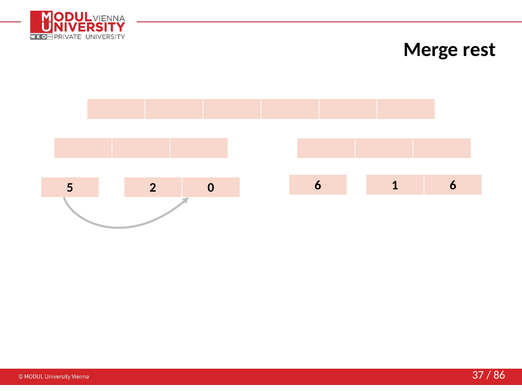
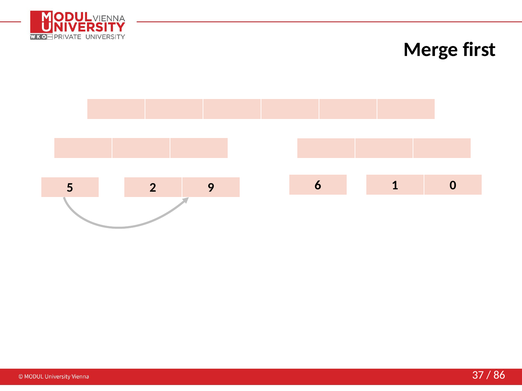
rest: rest -> first (479, 50)
0: 0 -> 9 (211, 188)
1 6: 6 -> 0 (453, 185)
